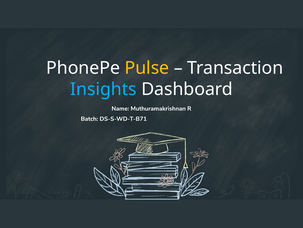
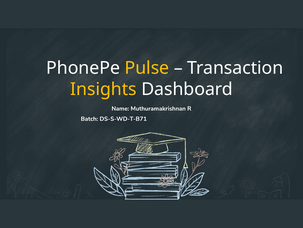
Insights colour: light blue -> yellow (103, 89)
